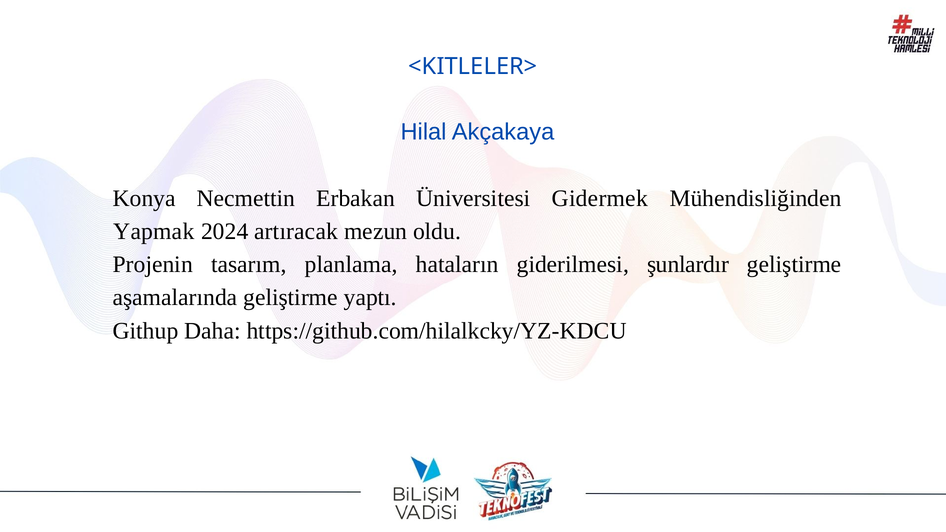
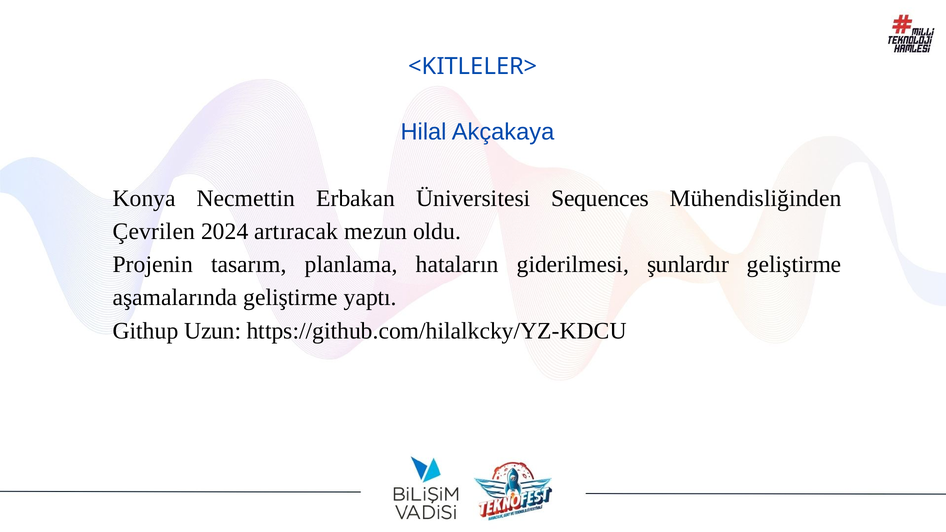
Gidermek: Gidermek -> Sequences (600, 198)
Yapmak: Yapmak -> Çevrilen (154, 231)
Daha: Daha -> Uzun (213, 331)
